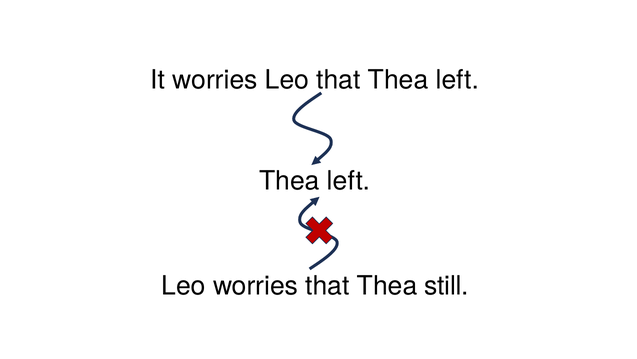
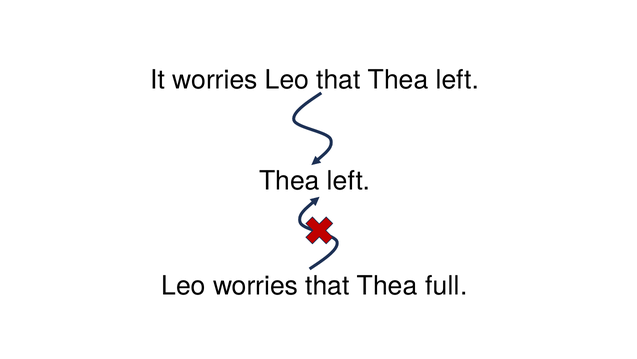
still: still -> full (446, 285)
